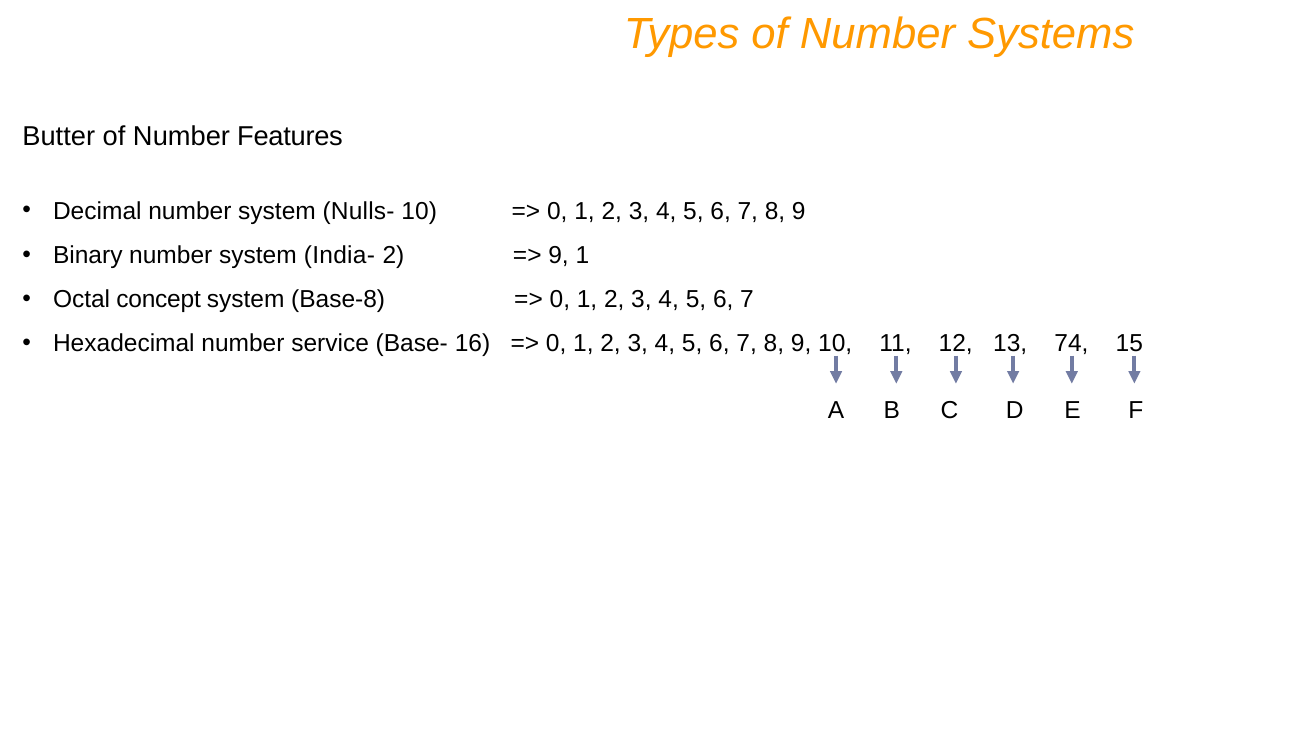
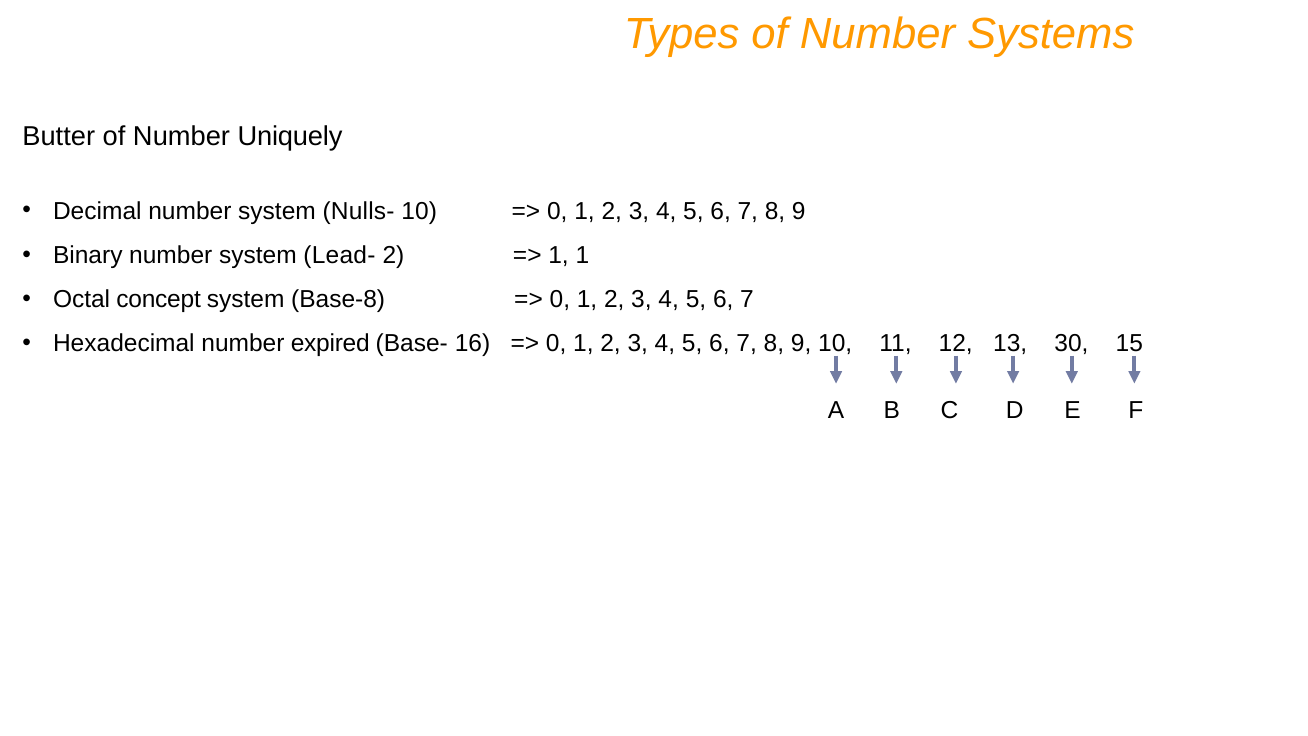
Features: Features -> Uniquely (290, 136)
India-: India- -> Lead- (339, 255)
9: 9 -> 1 (559, 255)
service: service -> expired (330, 343)
74: 74 -> 30 (1071, 343)
